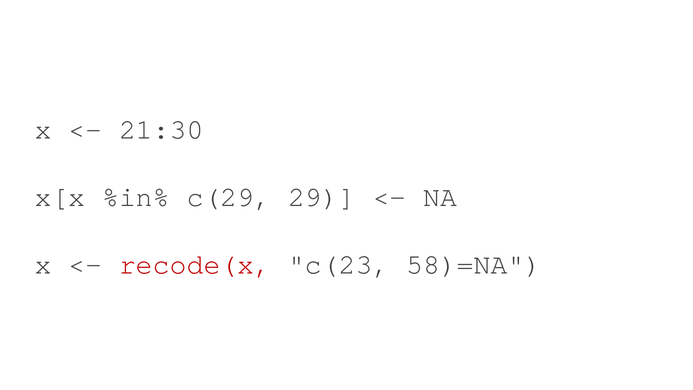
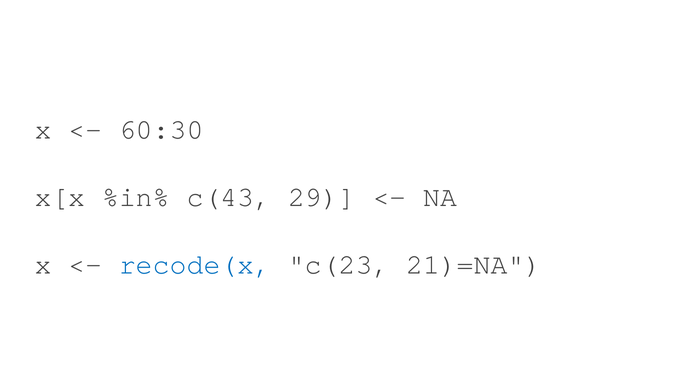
21:30: 21:30 -> 60:30 (161, 129)
c(29: c(29 -> c(43 (229, 197)
recode(x colour: red -> blue (195, 264)
58)=NA: 58)=NA -> 21)=NA (474, 264)
